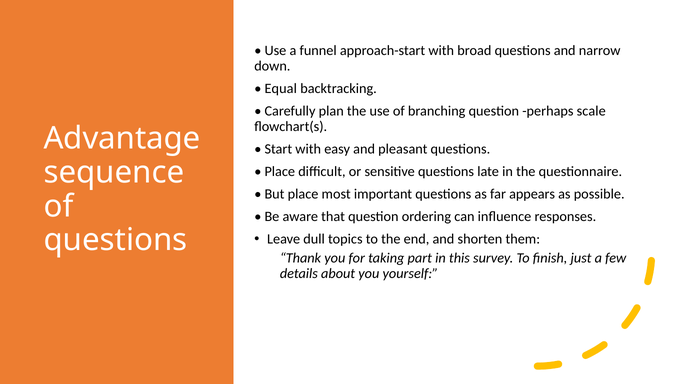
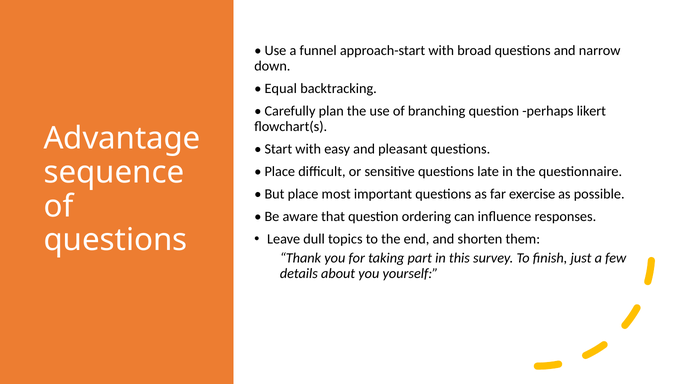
scale: scale -> likert (591, 111)
appears: appears -> exercise (532, 194)
